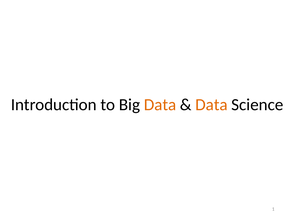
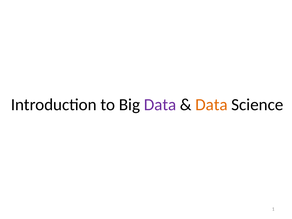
Data colour: orange -> purple (160, 105)
